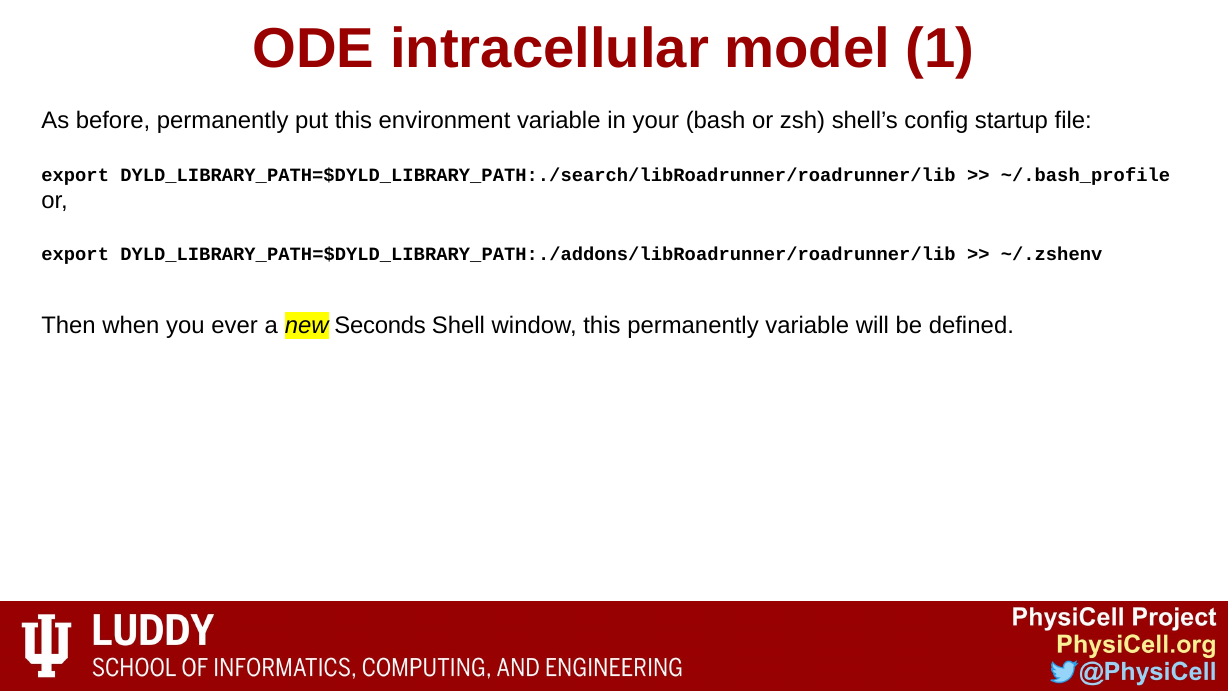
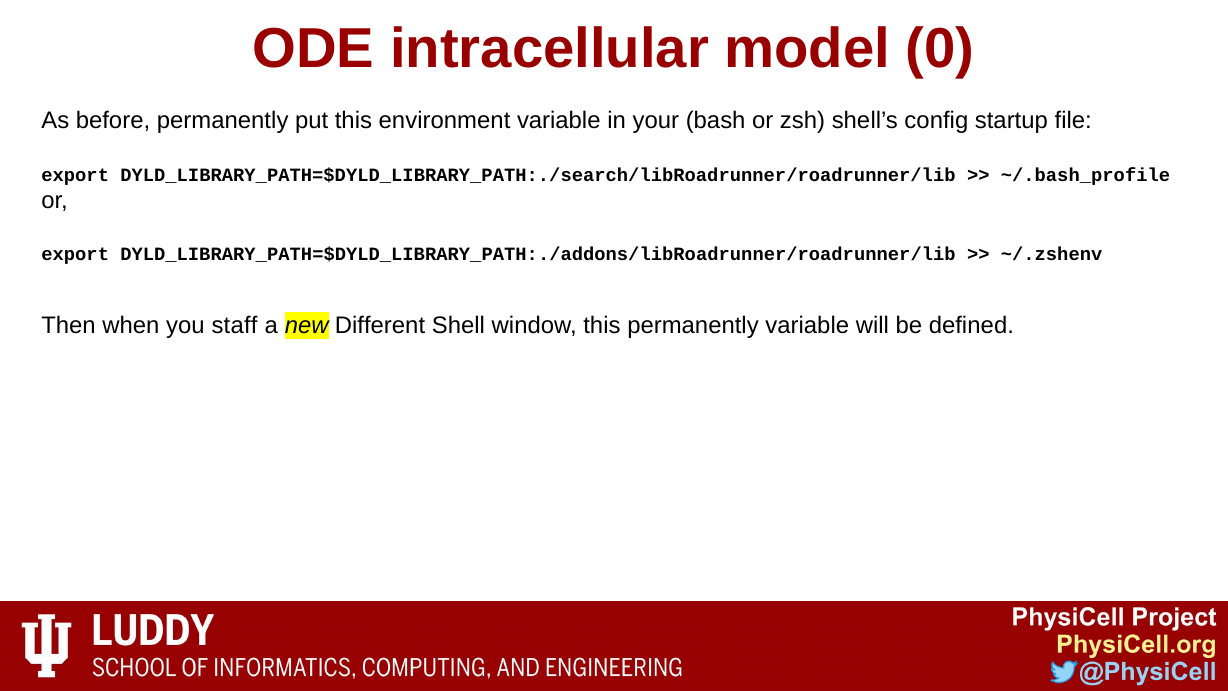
1: 1 -> 0 (940, 49)
ever: ever -> staff (235, 326)
Seconds: Seconds -> Different (380, 326)
